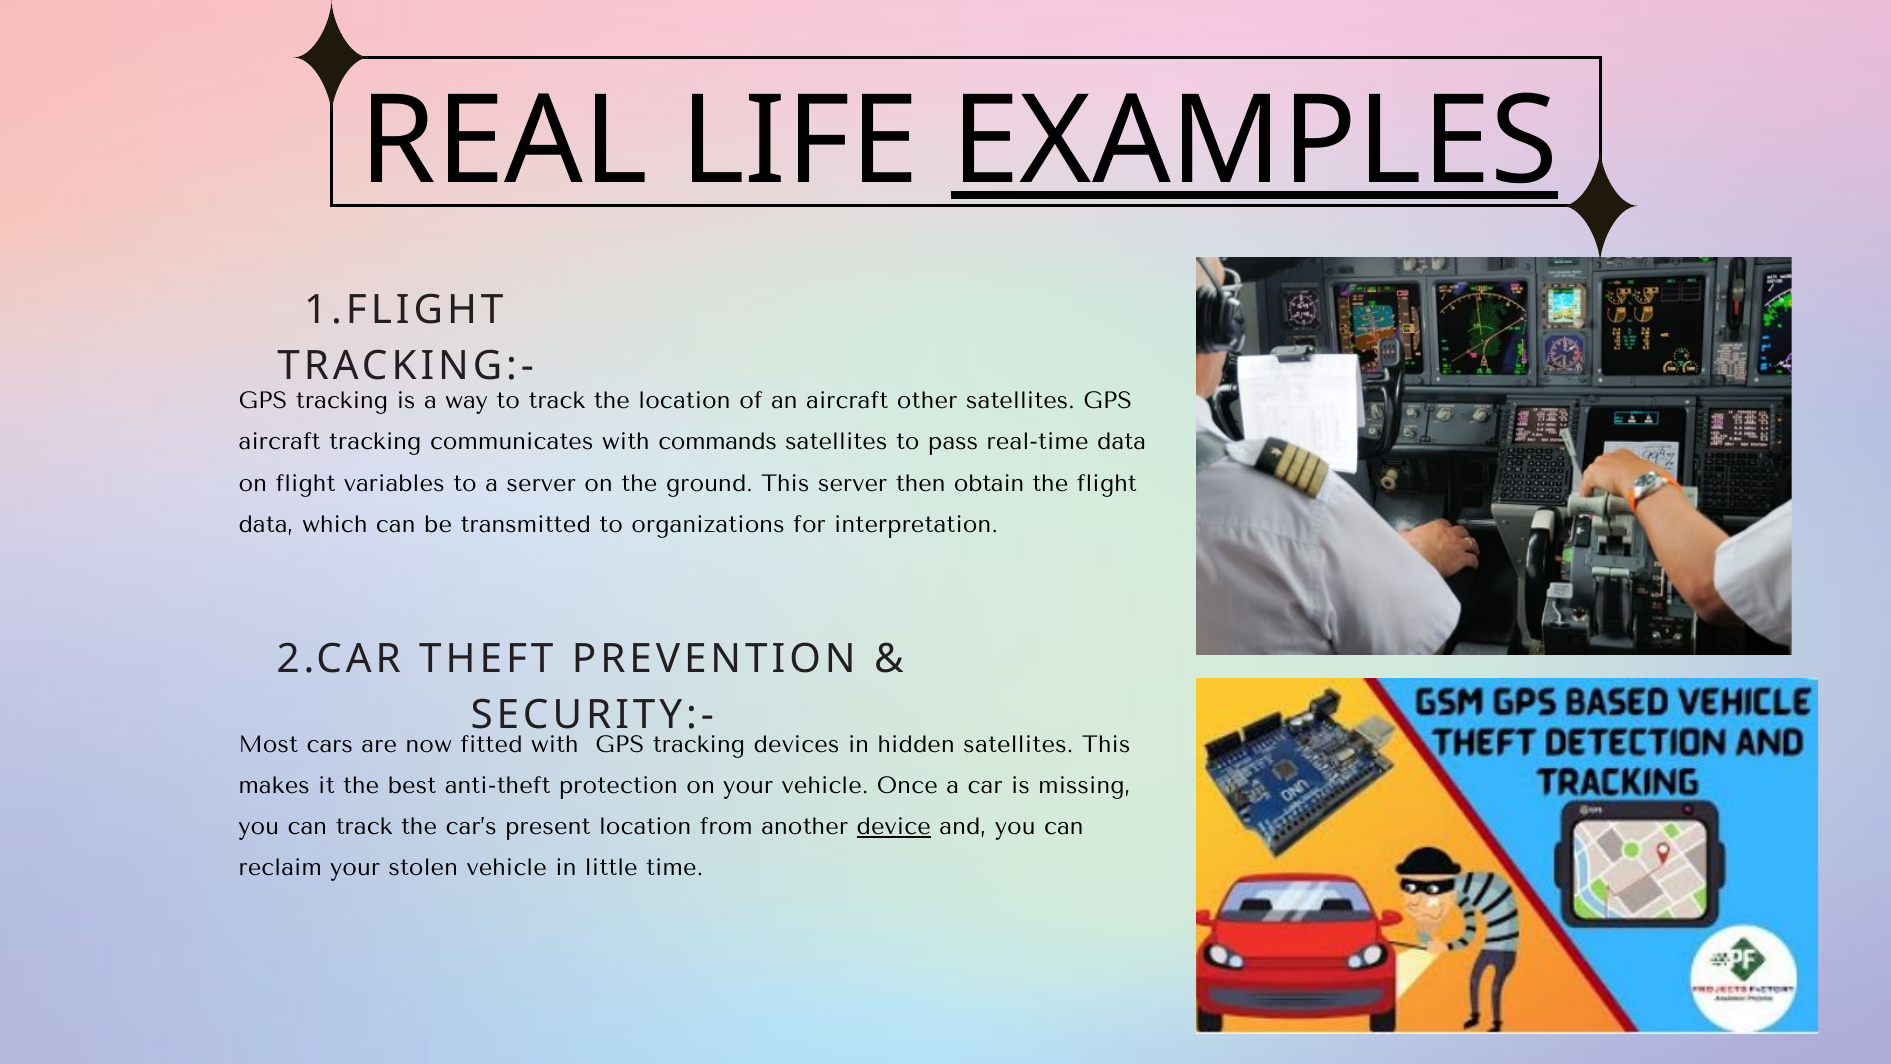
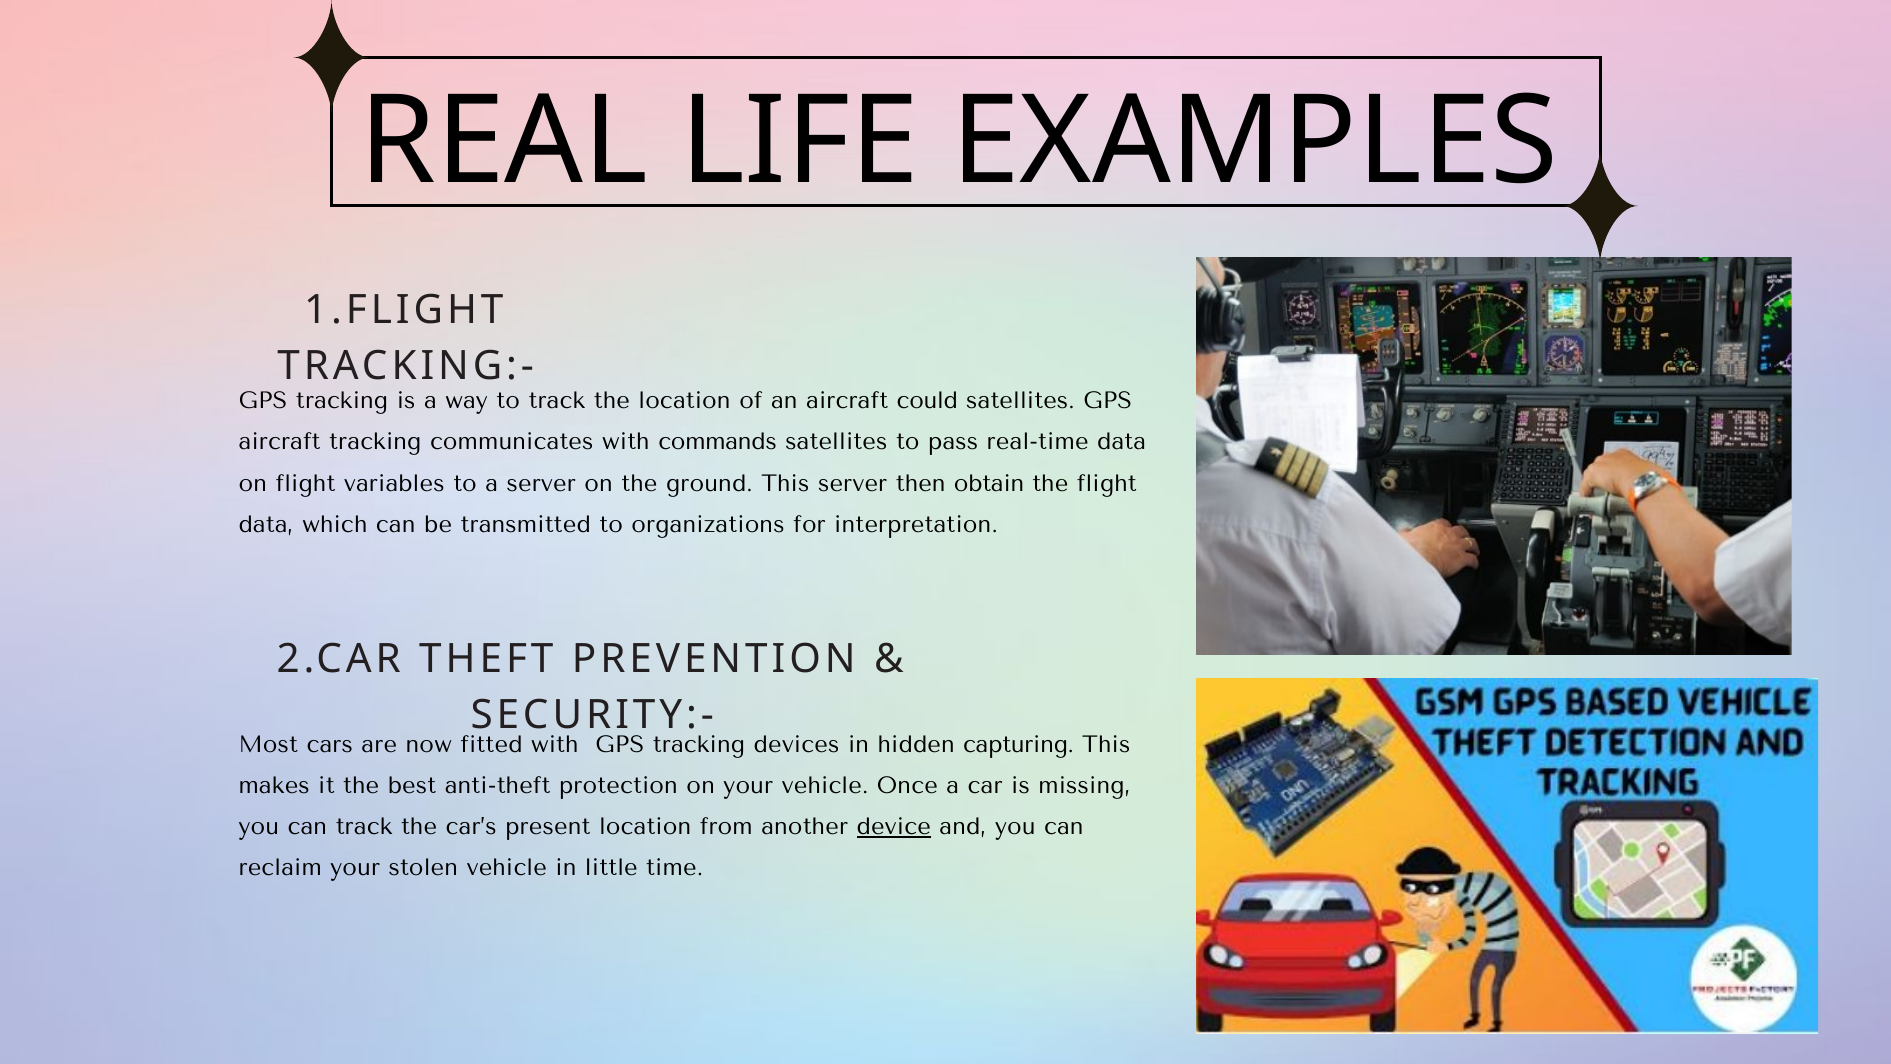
EXAMPLES underline: present -> none (1255, 142)
other: other -> could (927, 401)
hidden satellites: satellites -> capturing (1019, 744)
